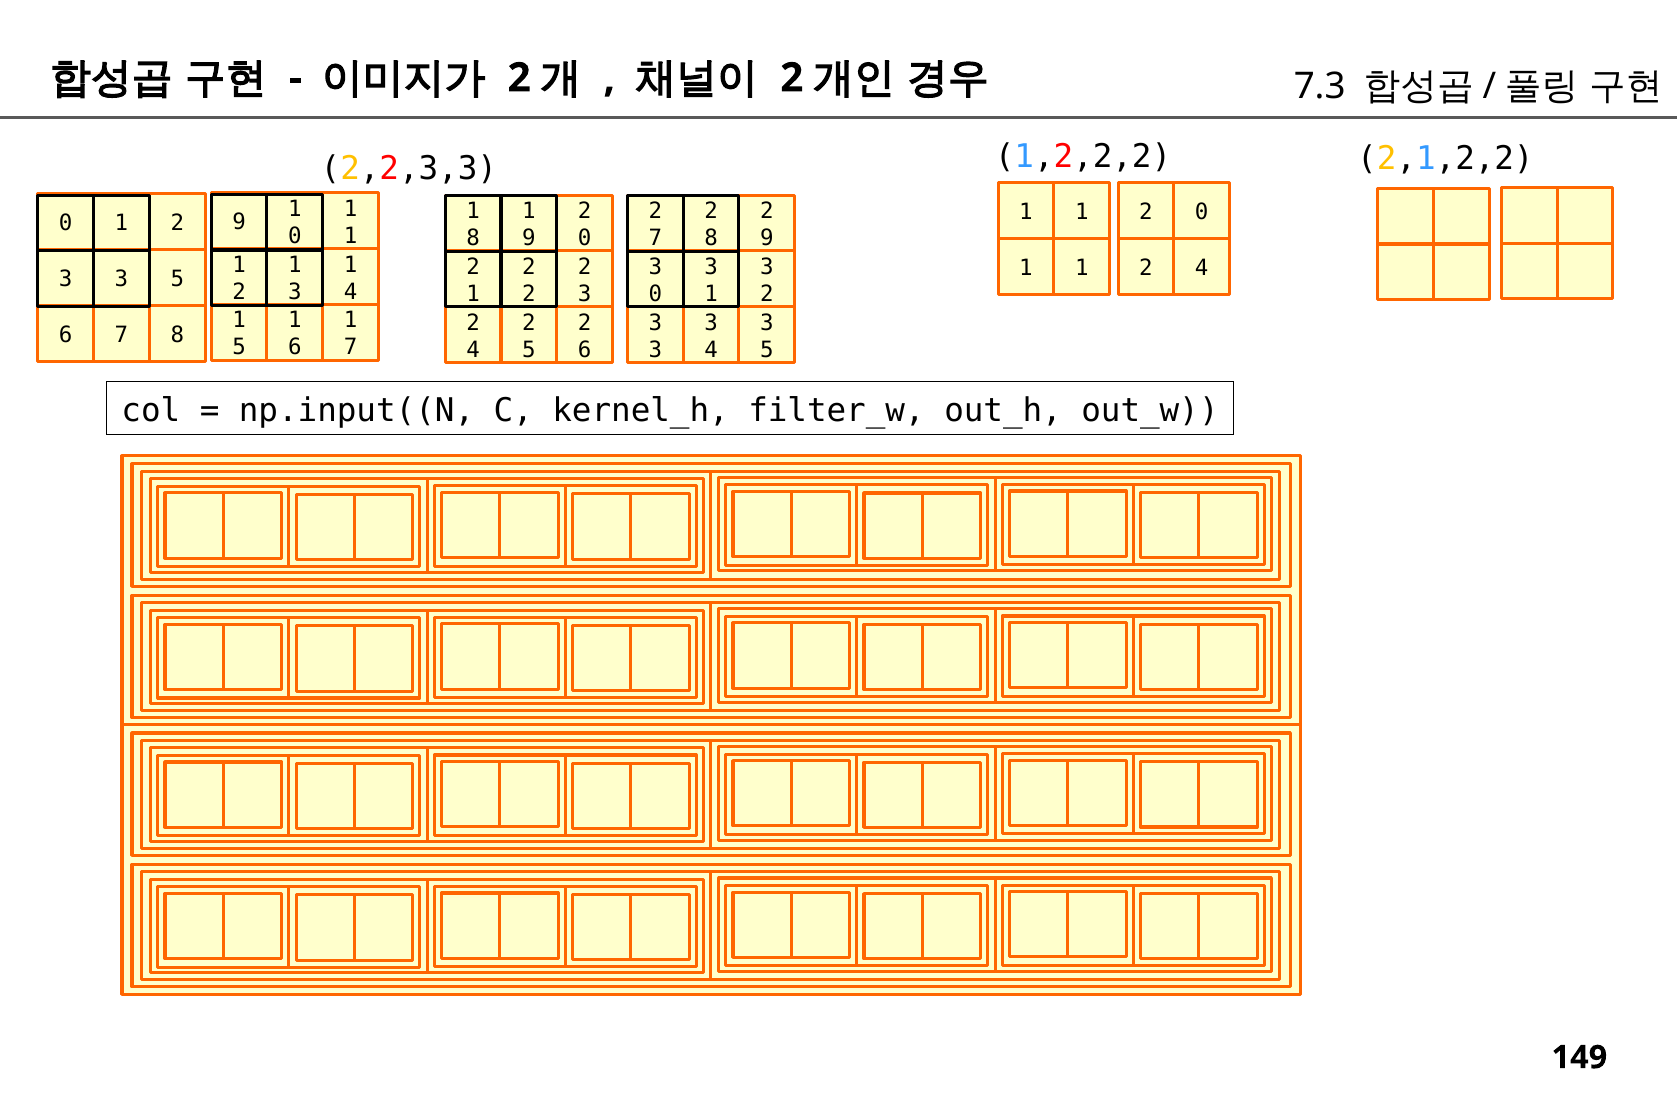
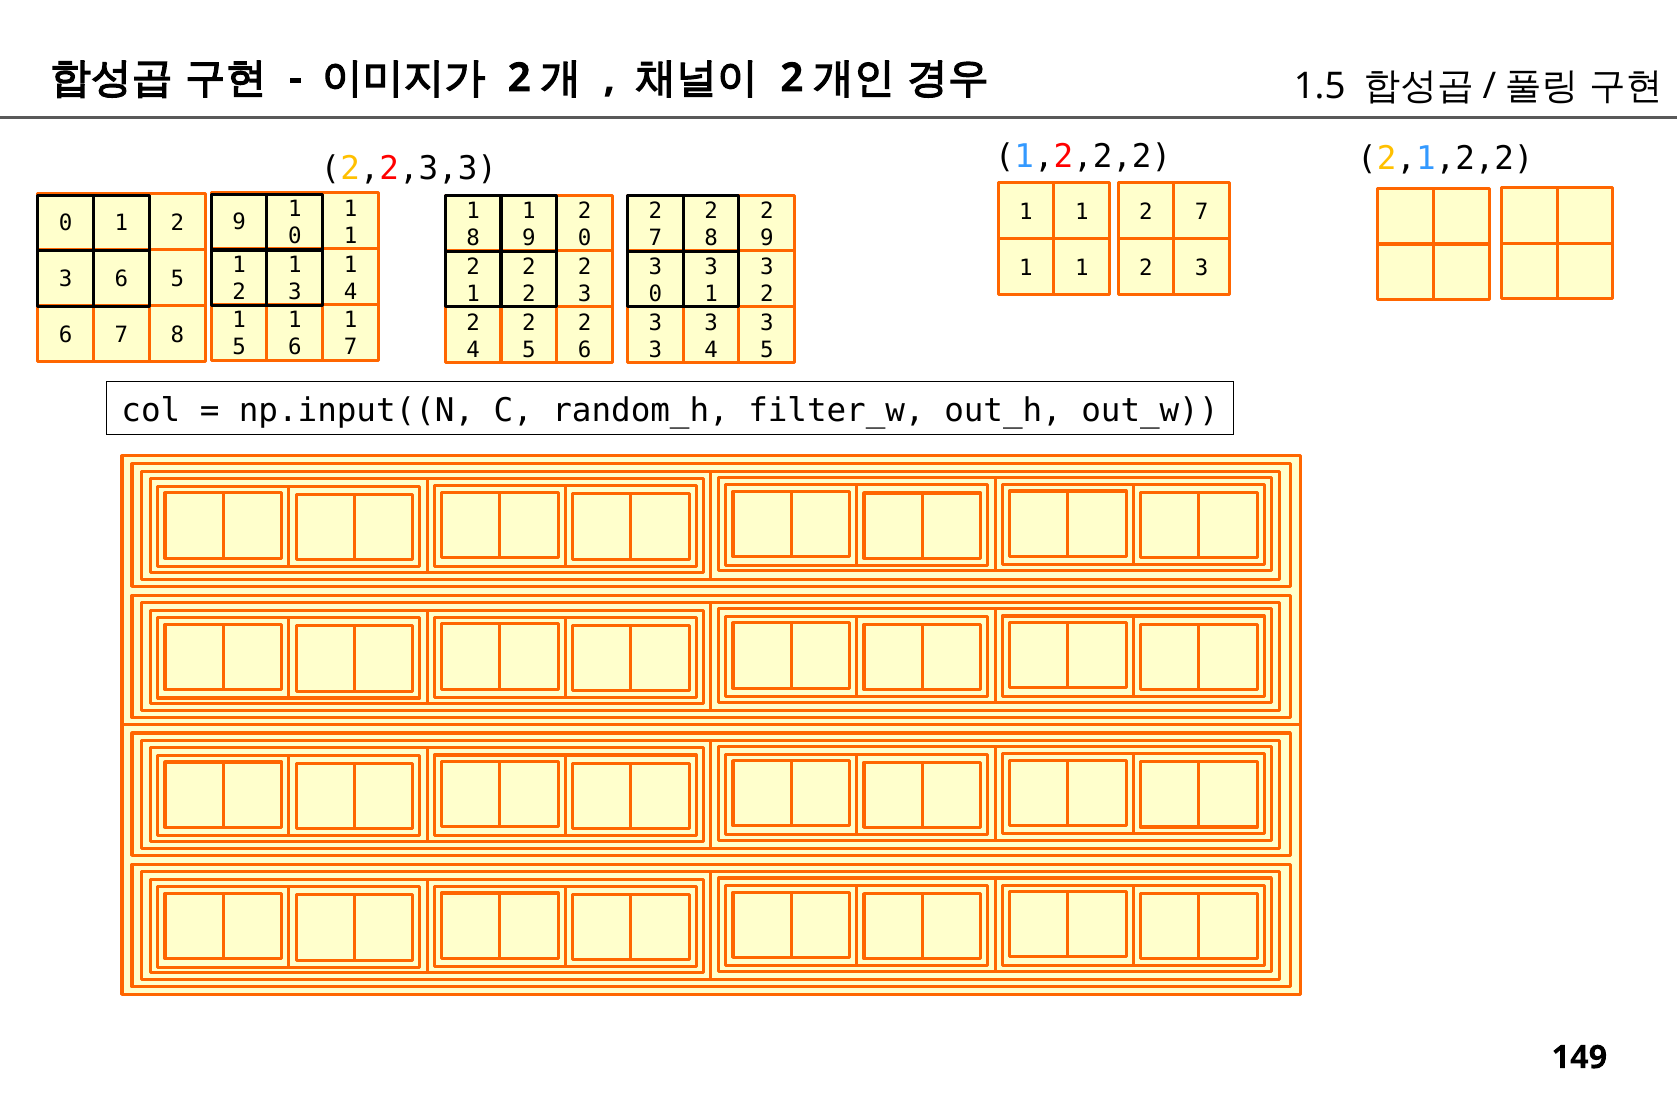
7.3: 7.3 -> 1.5 (1320, 86)
0: 0 -> 7 (1202, 212)
4: 4 -> 3 (1202, 268)
3: 3 -> 6 (121, 279)
kernel_h: kernel_h -> random_h (641, 410)
